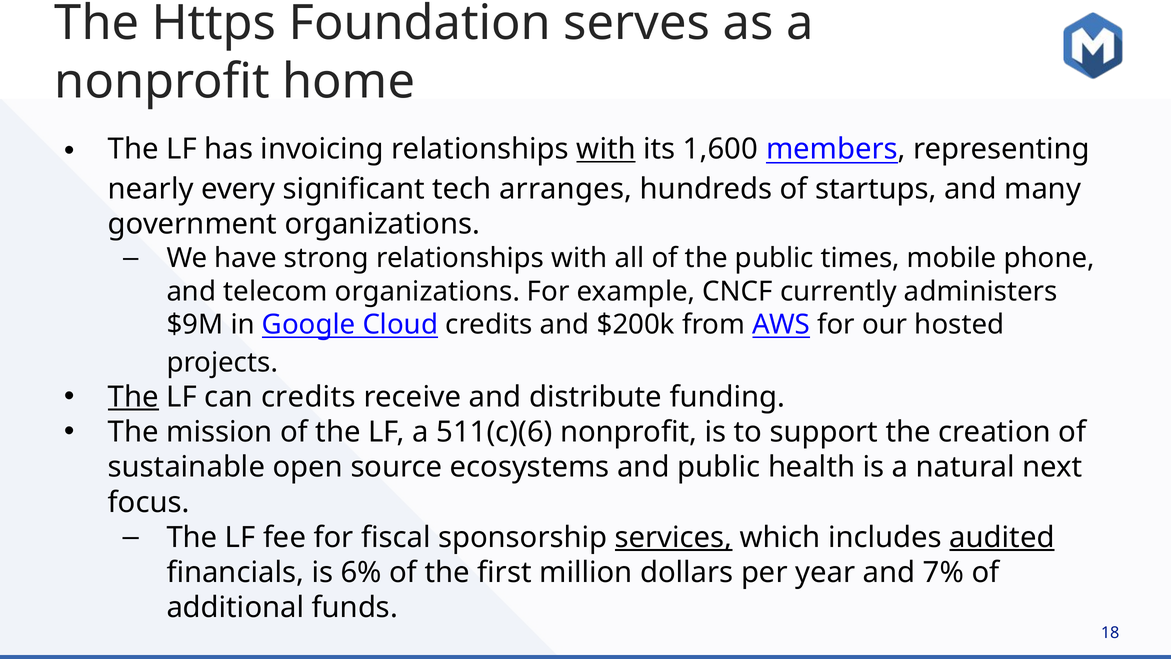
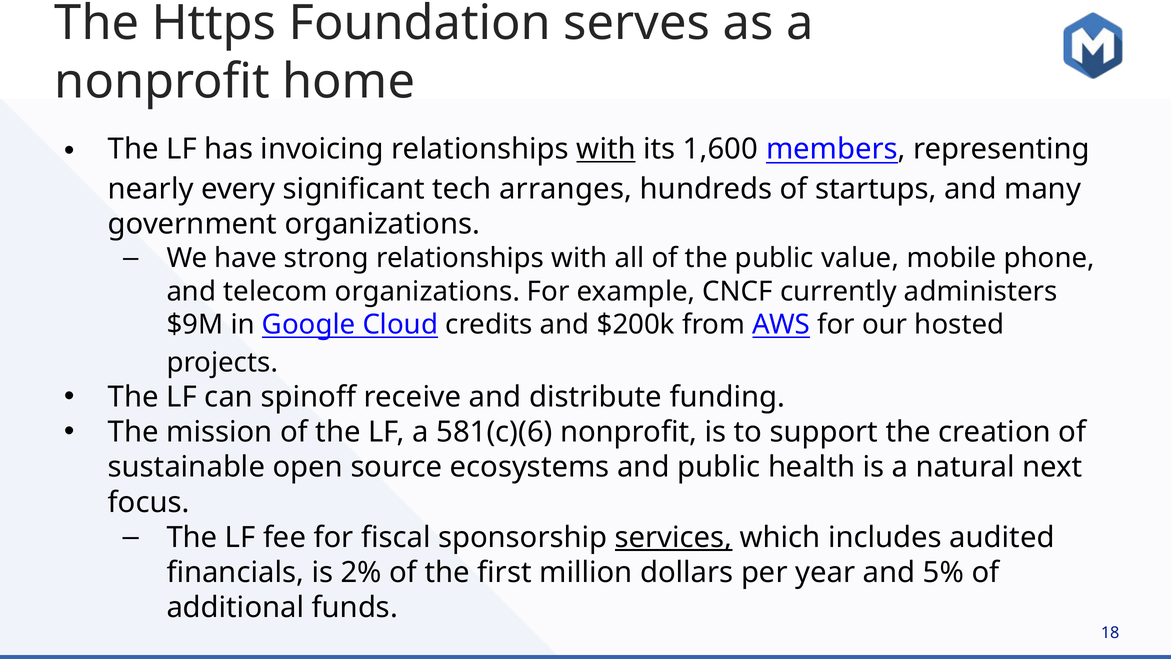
times: times -> value (860, 258)
The underline: present -> none (133, 397)
can credits: credits -> spinoff (308, 397)
511(c)(6: 511(c)(6 -> 581(c)(6 (495, 432)
audited underline: present -> none (1002, 537)
6%: 6% -> 2% (361, 572)
7%: 7% -> 5% (943, 572)
